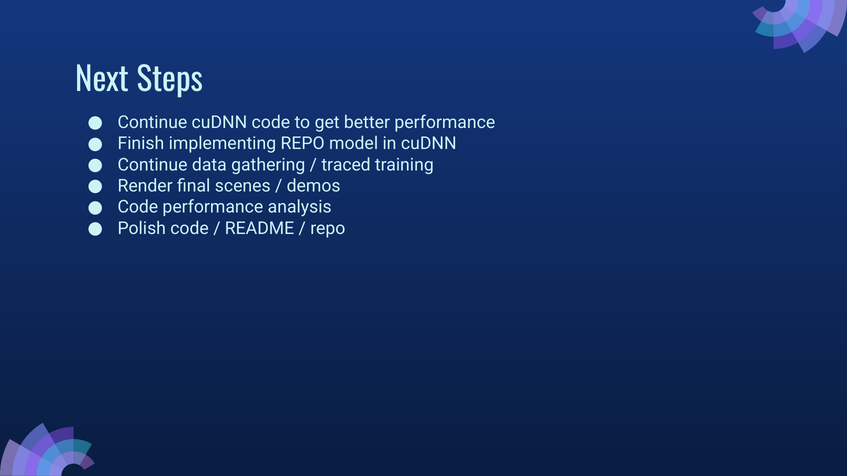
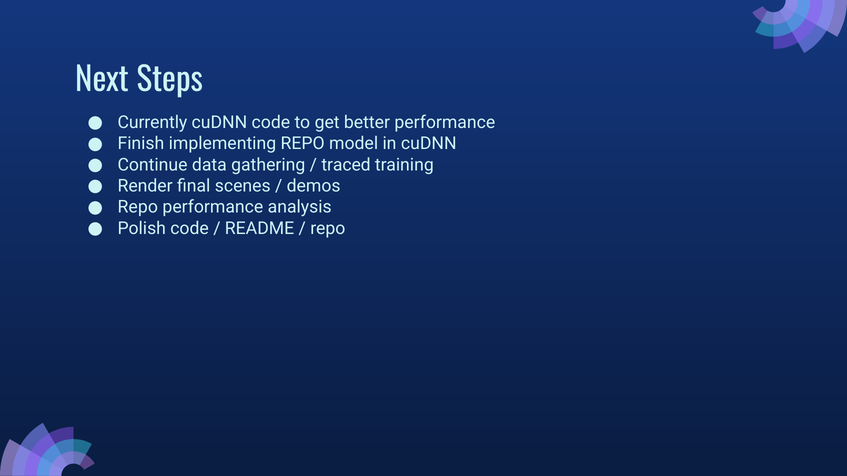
Continue: Continue -> Currently (152, 123)
Code: Code -> Repo (138, 207)
